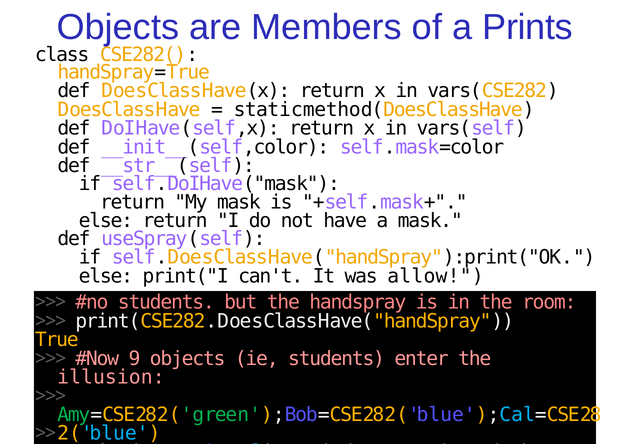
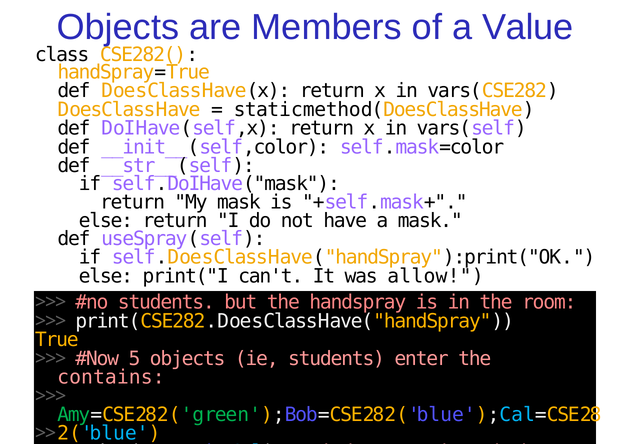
Prints: Prints -> Value (528, 27)
9: 9 -> 5 (134, 358)
illusion: illusion -> contains (111, 377)
